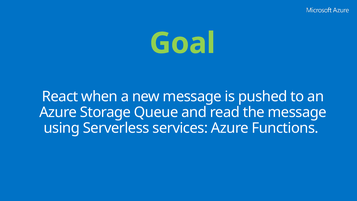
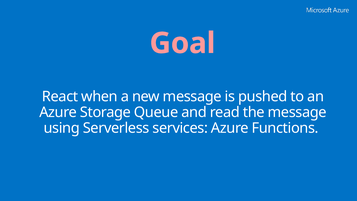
Goal colour: light green -> pink (182, 43)
